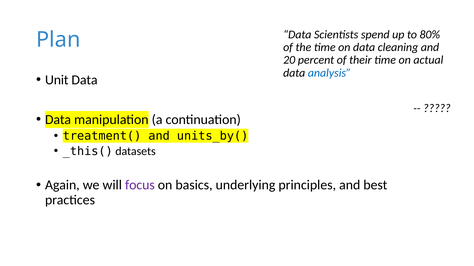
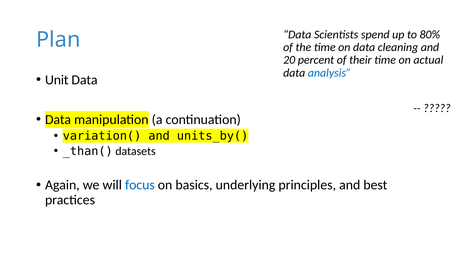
treatment(: treatment( -> variation( (102, 136)
_this(: _this( -> _than( (88, 151)
focus colour: purple -> blue (140, 186)
